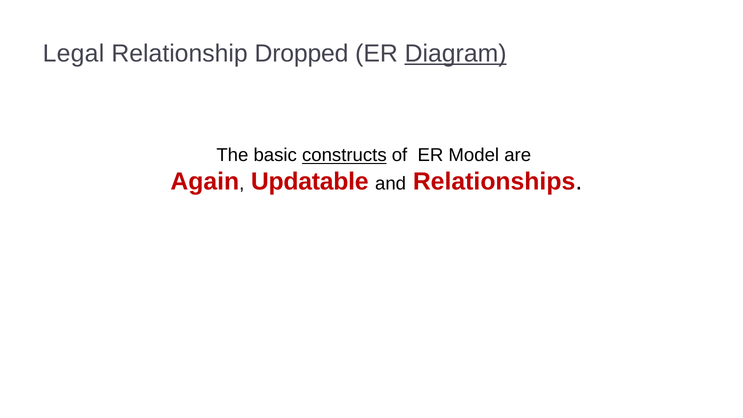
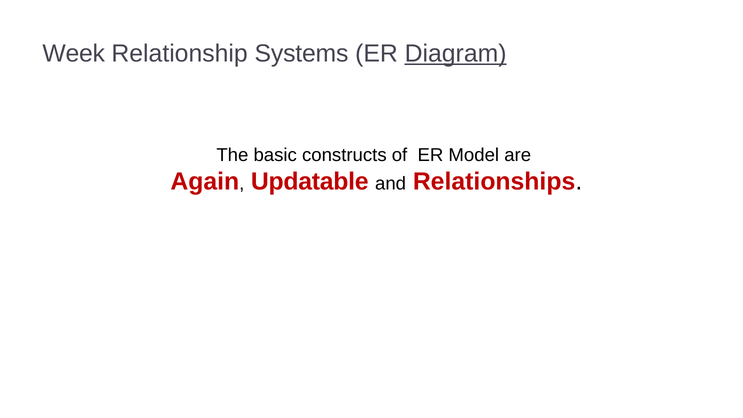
Legal: Legal -> Week (74, 54)
Dropped: Dropped -> Systems (302, 54)
constructs underline: present -> none (344, 155)
